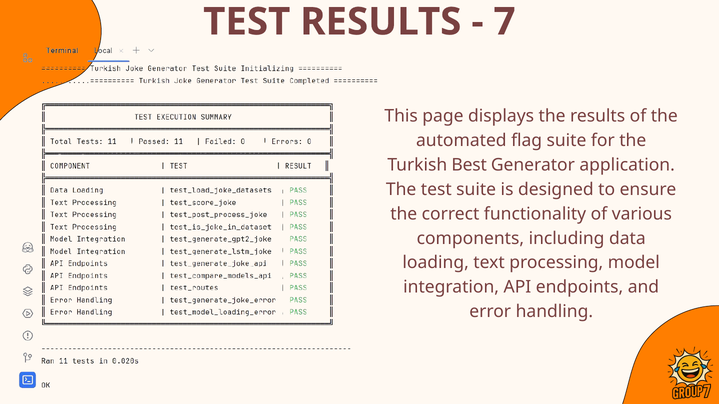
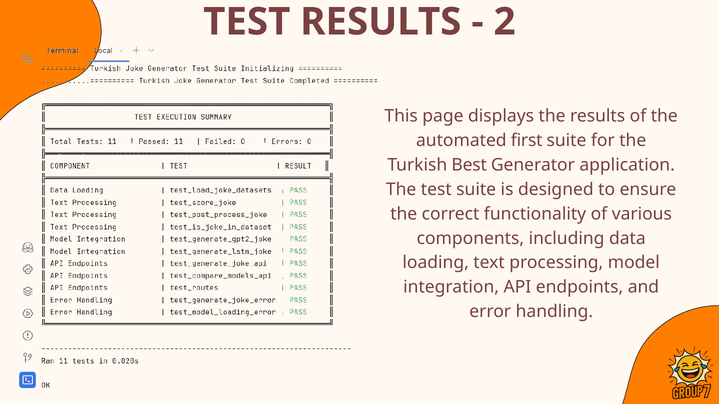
7: 7 -> 2 (505, 22)
flag: flag -> first (527, 141)
